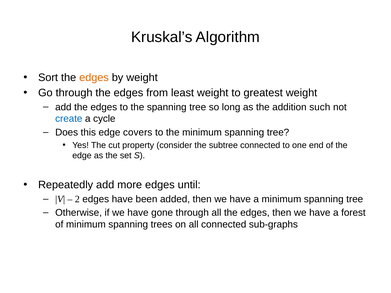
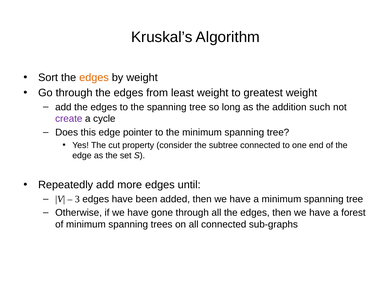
create colour: blue -> purple (69, 119)
covers: covers -> pointer (138, 133)
2: 2 -> 3 (77, 199)
